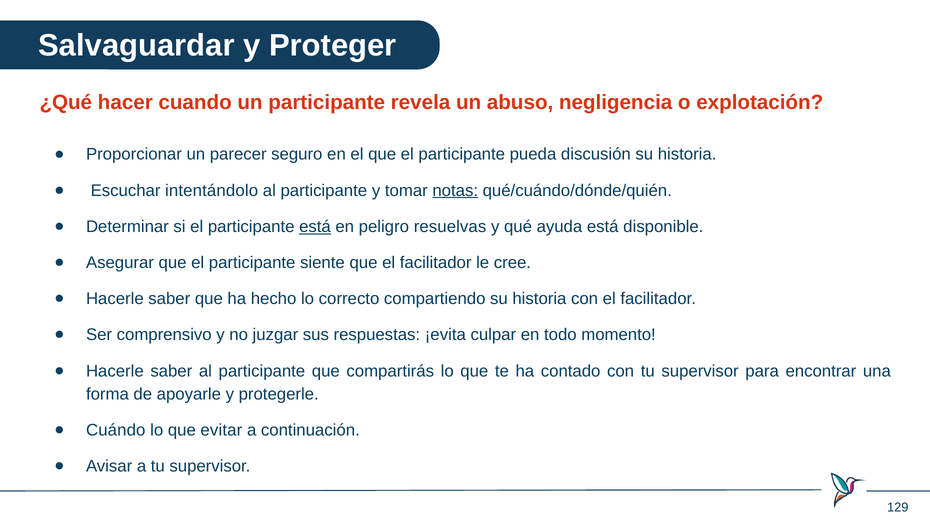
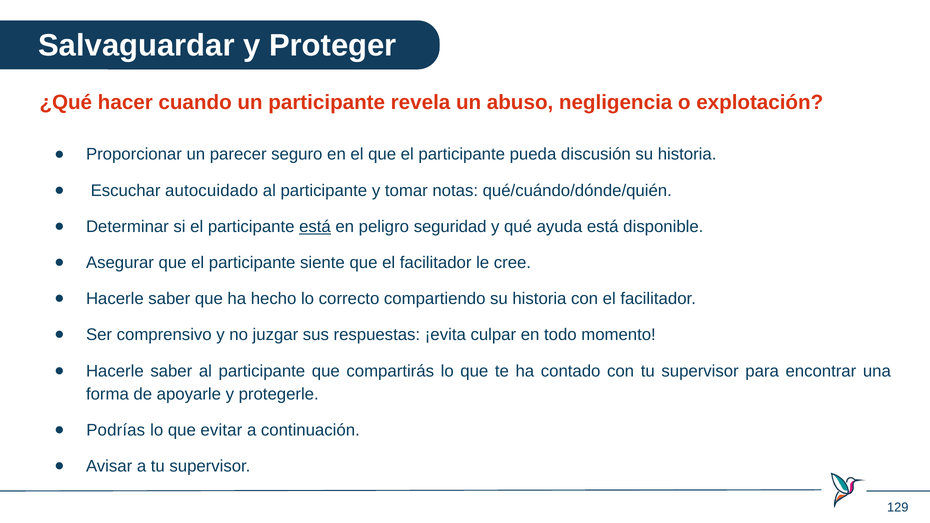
intentándolo: intentándolo -> autocuidado (212, 191)
notas underline: present -> none (455, 191)
resuelvas: resuelvas -> seguridad (450, 227)
Cuándo: Cuándo -> Podrías (116, 430)
